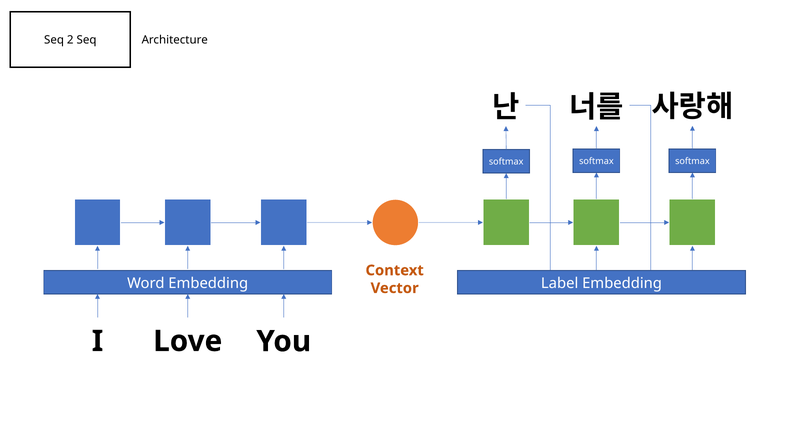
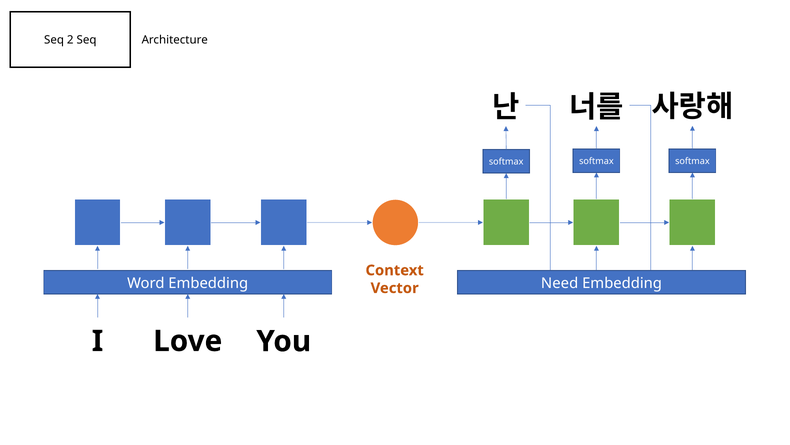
Label: Label -> Need (560, 283)
